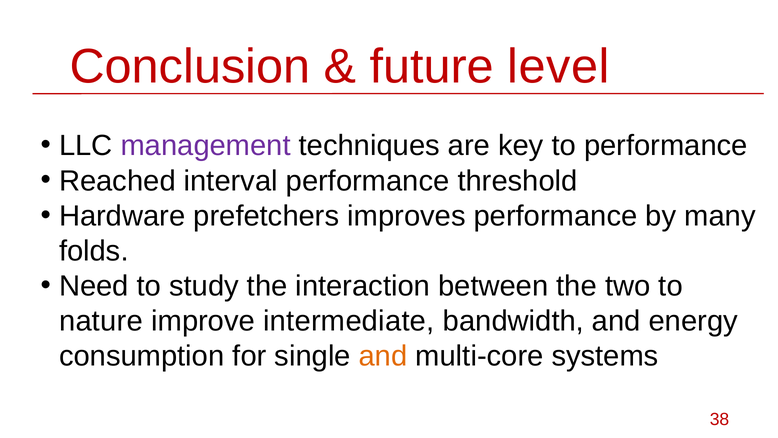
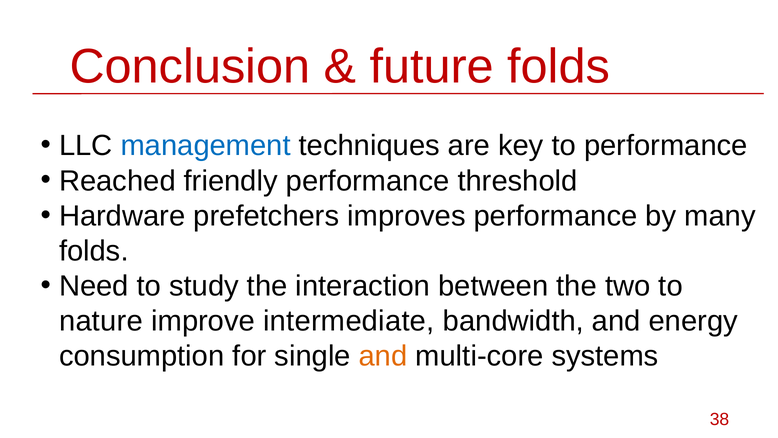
future level: level -> folds (559, 67)
management colour: purple -> blue (206, 146)
interval: interval -> friendly (231, 181)
